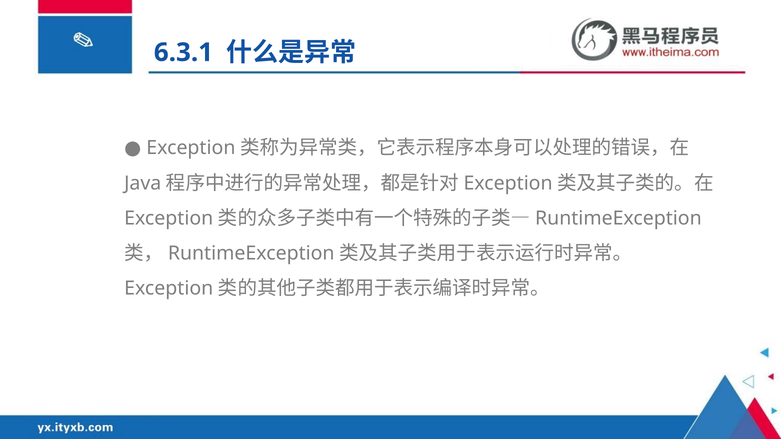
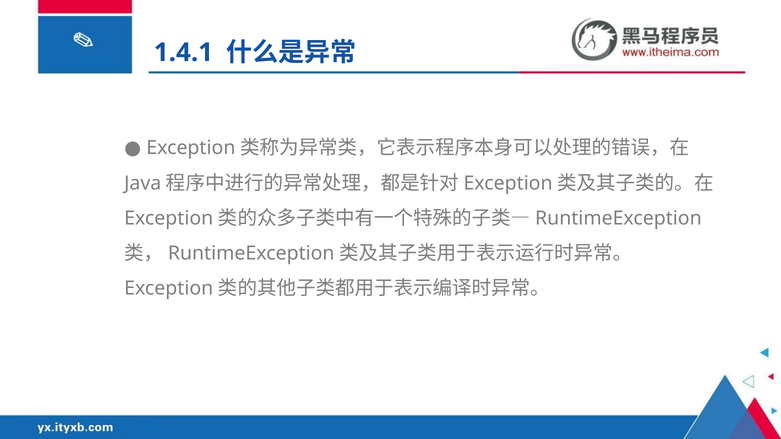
6.3.1: 6.3.1 -> 1.4.1 (183, 52)
